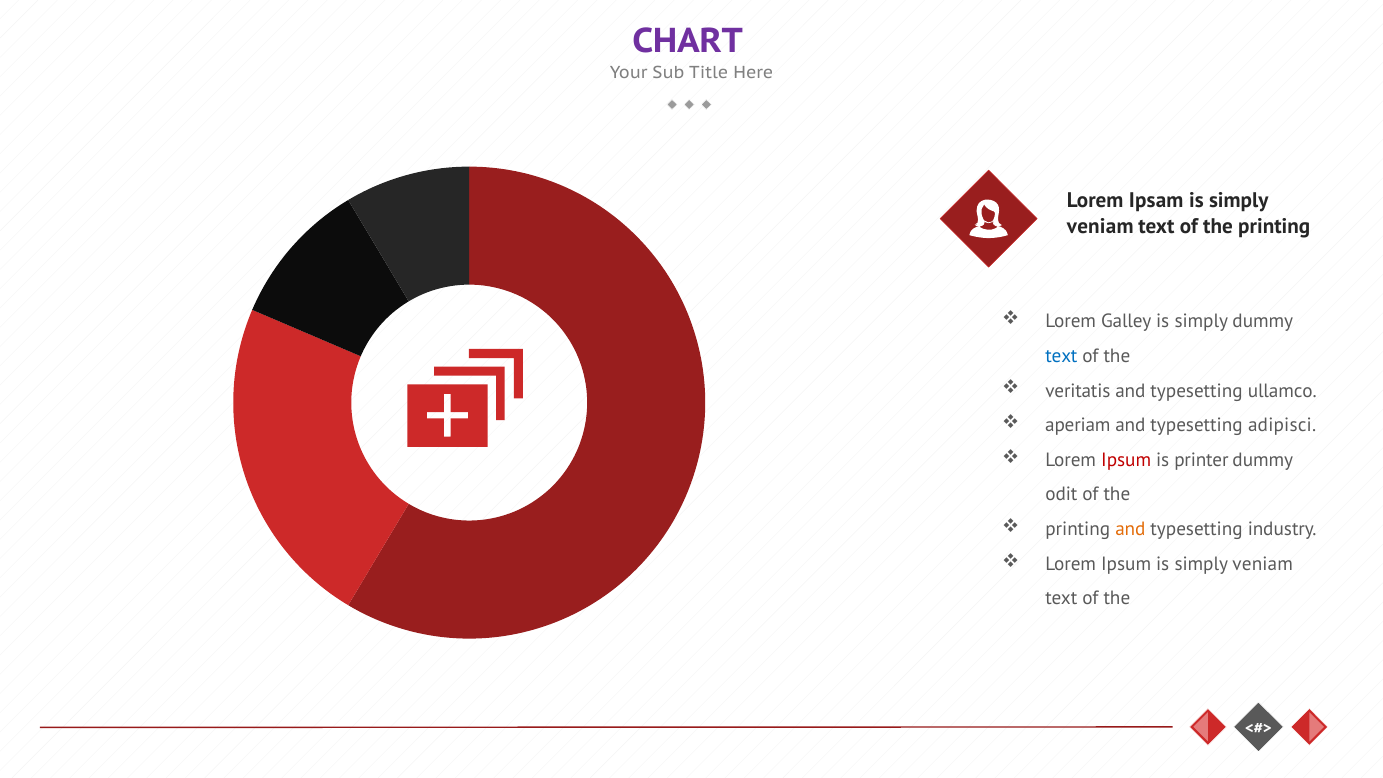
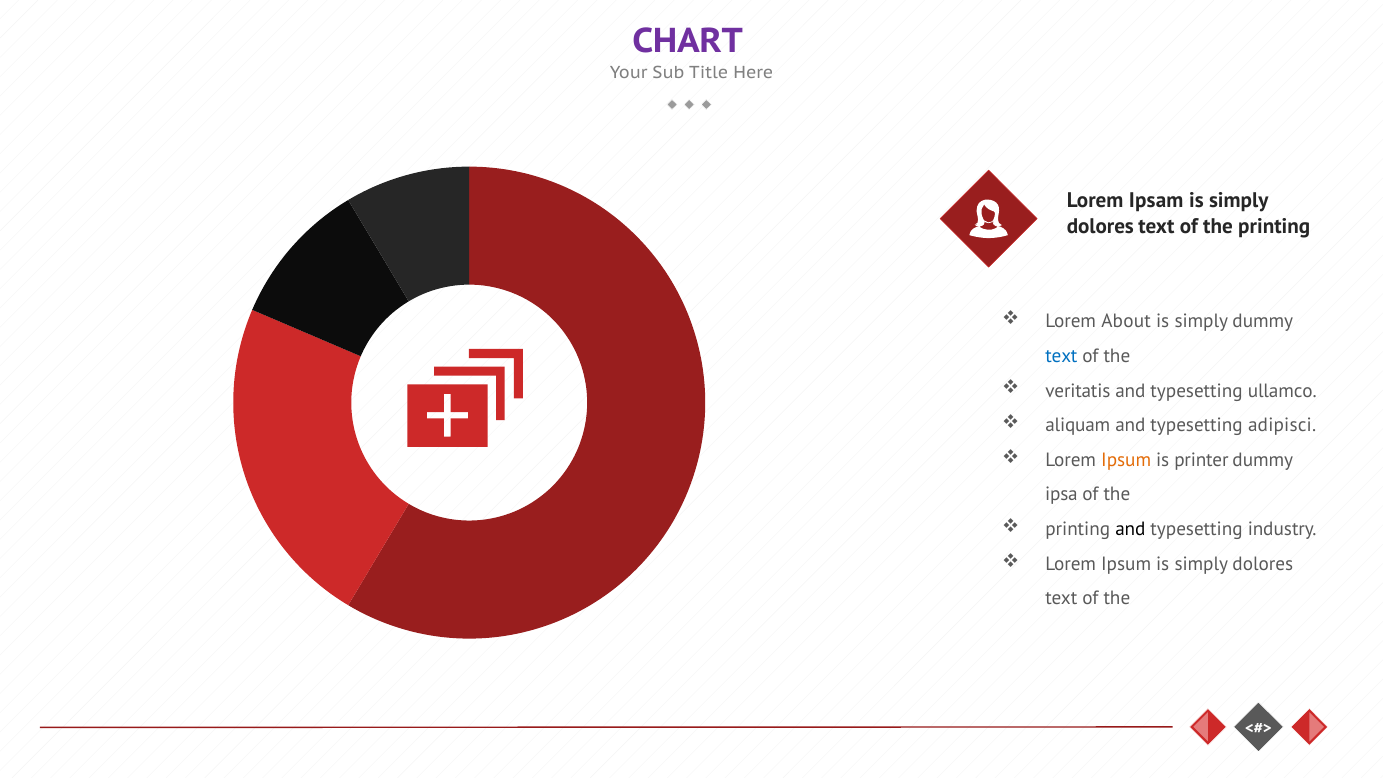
veniam: veniam -> dolores (1100, 226)
Galley: Galley -> About (1126, 321)
aperiam: aperiam -> aliquam (1078, 425)
Ipsum colour: red -> orange (1126, 460)
odit: odit -> ipsa (1061, 495)
and colour: orange -> black (1130, 529)
Ipsum is simply veniam: veniam -> dolores (1263, 564)
